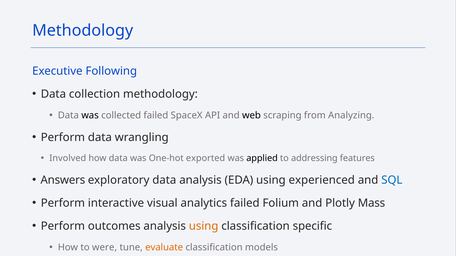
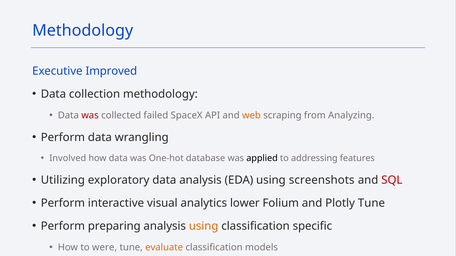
Following: Following -> Improved (111, 71)
was colour: black -> red (90, 116)
web colour: black -> orange (251, 116)
exported: exported -> database (206, 159)
Answers: Answers -> Utilizing (63, 180)
experienced: experienced -> screenshots (322, 180)
SQL colour: blue -> red (392, 180)
analytics failed: failed -> lower (245, 203)
Plotly Mass: Mass -> Tune (371, 203)
outcomes: outcomes -> preparing (114, 226)
